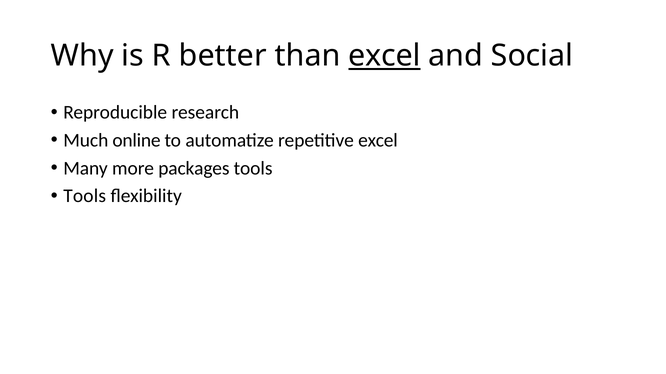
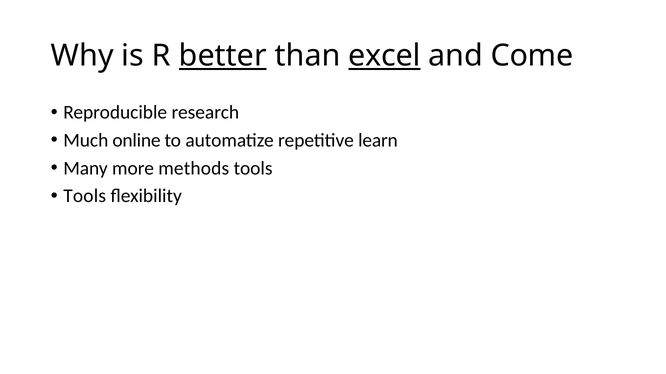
better underline: none -> present (223, 56)
Social: Social -> Come (532, 56)
repetitive excel: excel -> learn (378, 141)
packages: packages -> methods (194, 168)
